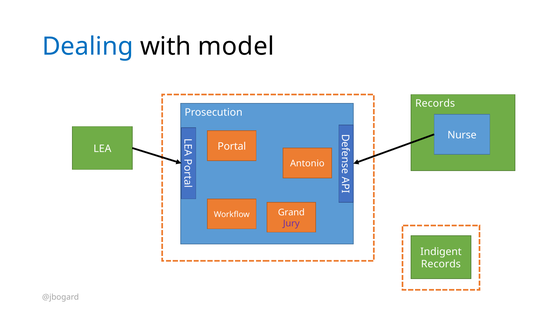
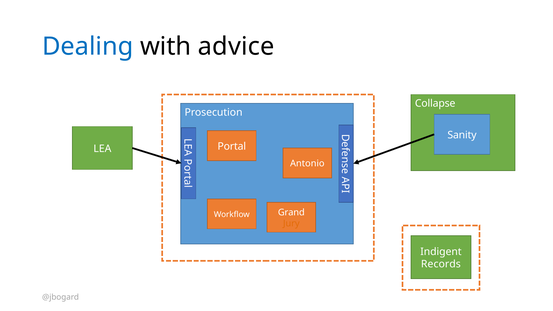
model: model -> advice (236, 46)
Records: Records -> Collapse (435, 103)
Nurse: Nurse -> Sanity (462, 135)
Jury colour: purple -> orange (291, 223)
